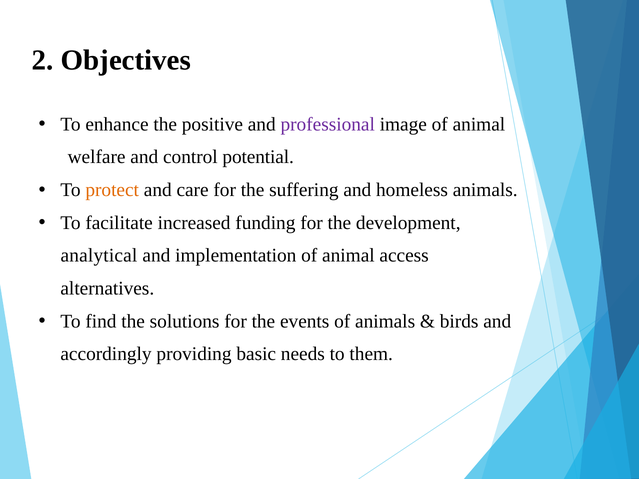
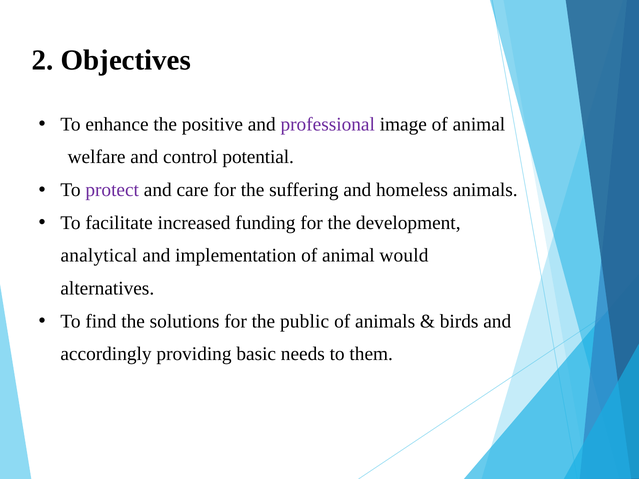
protect colour: orange -> purple (112, 190)
access: access -> would (404, 256)
events: events -> public (305, 321)
